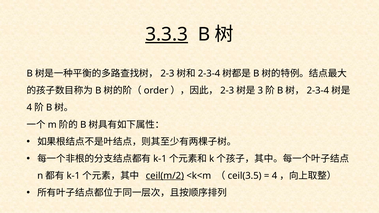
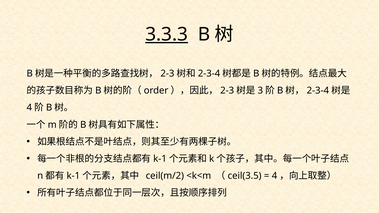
ceil(m/2 underline: present -> none (165, 176)
